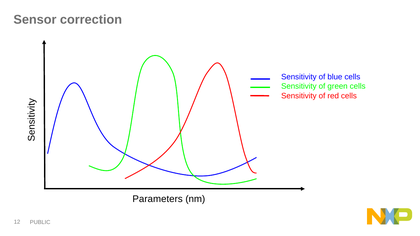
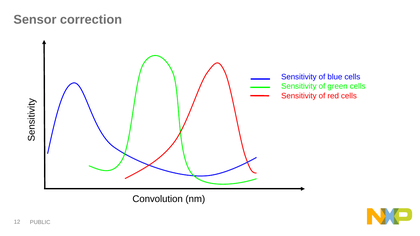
Parameters: Parameters -> Convolution (158, 199)
